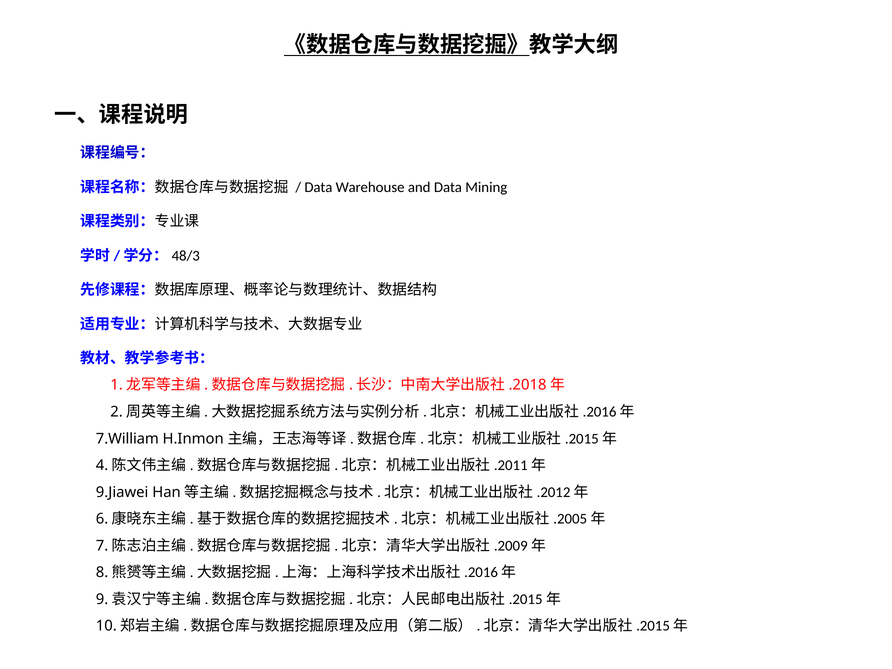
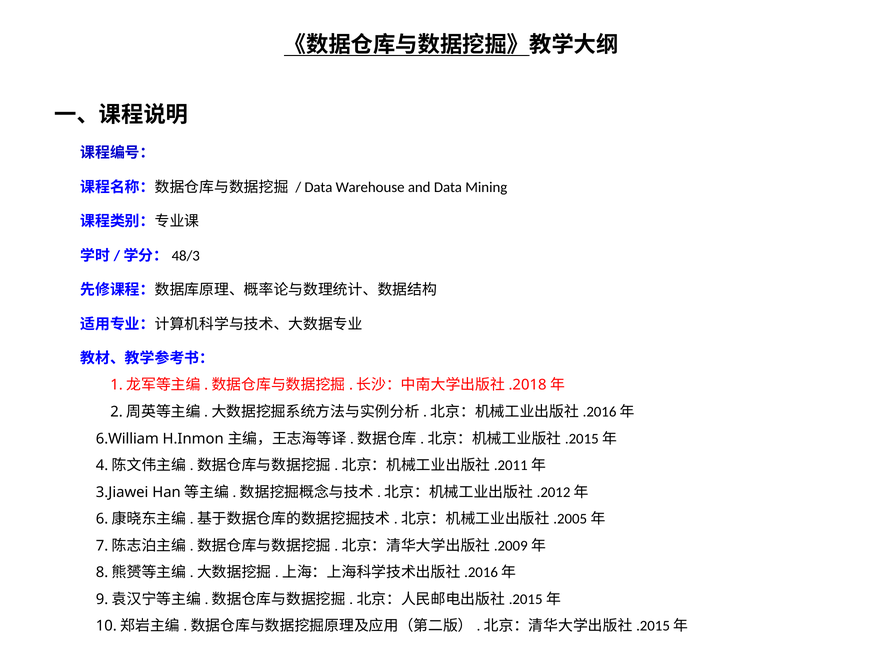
7.William: 7.William -> 6.William (127, 439)
9.Jiawei: 9.Jiawei -> 3.Jiawei (122, 492)
